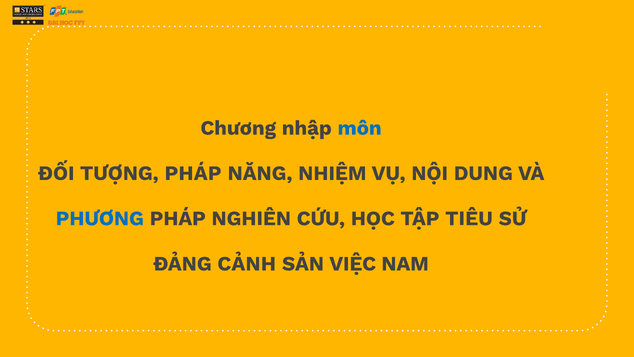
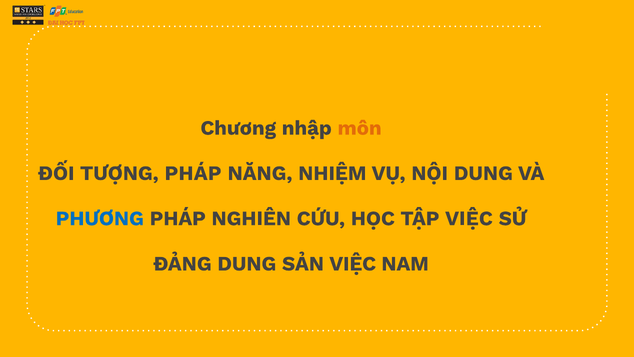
môn colour: blue -> orange (360, 128)
TẬP TIÊU: TIÊU -> VIỆC (469, 218)
ĐẢNG CẢNH: CẢNH -> DUNG (247, 263)
